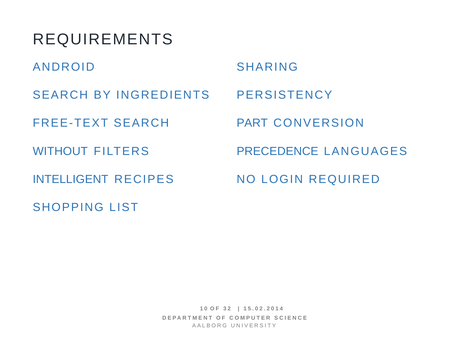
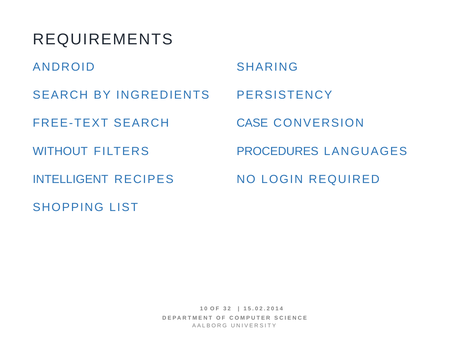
PART: PART -> CASE (252, 123)
PRECEDENCE: PRECEDENCE -> PROCEDURES (278, 151)
